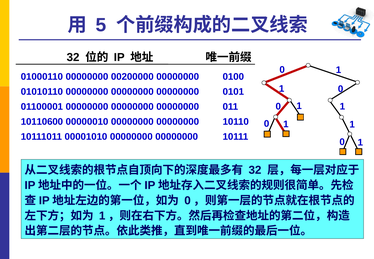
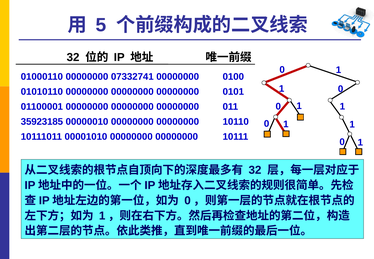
00200000: 00200000 -> 07332741 (132, 77)
10110600: 10110600 -> 35923185 (42, 122)
